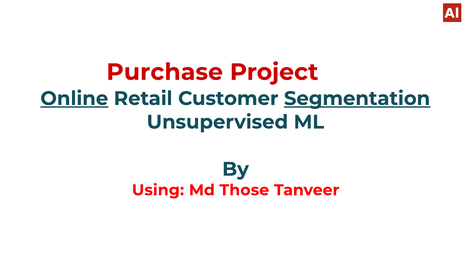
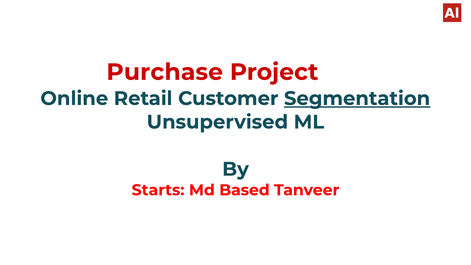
Online underline: present -> none (74, 98)
Using: Using -> Starts (158, 190)
Those: Those -> Based (244, 190)
